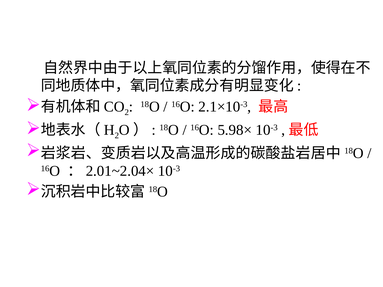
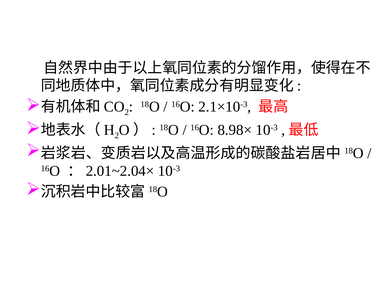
5.98×: 5.98× -> 8.98× (235, 130)
